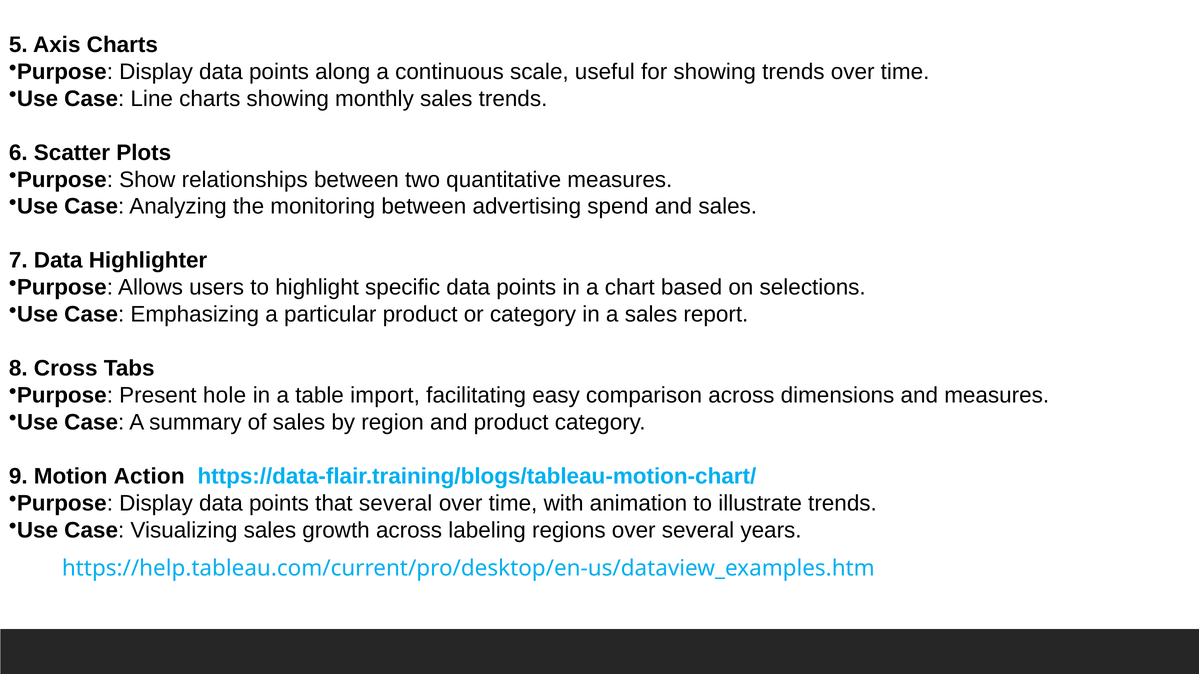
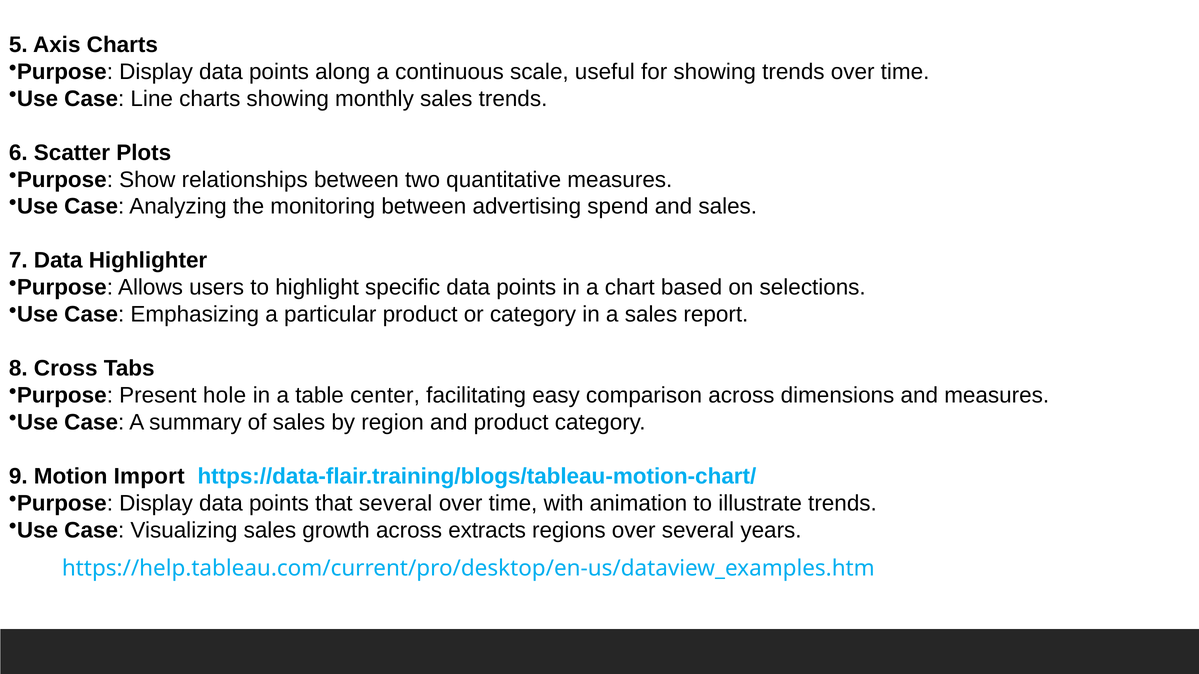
import: import -> center (385, 396)
Action: Action -> Import (149, 476)
labeling: labeling -> extracts (487, 530)
